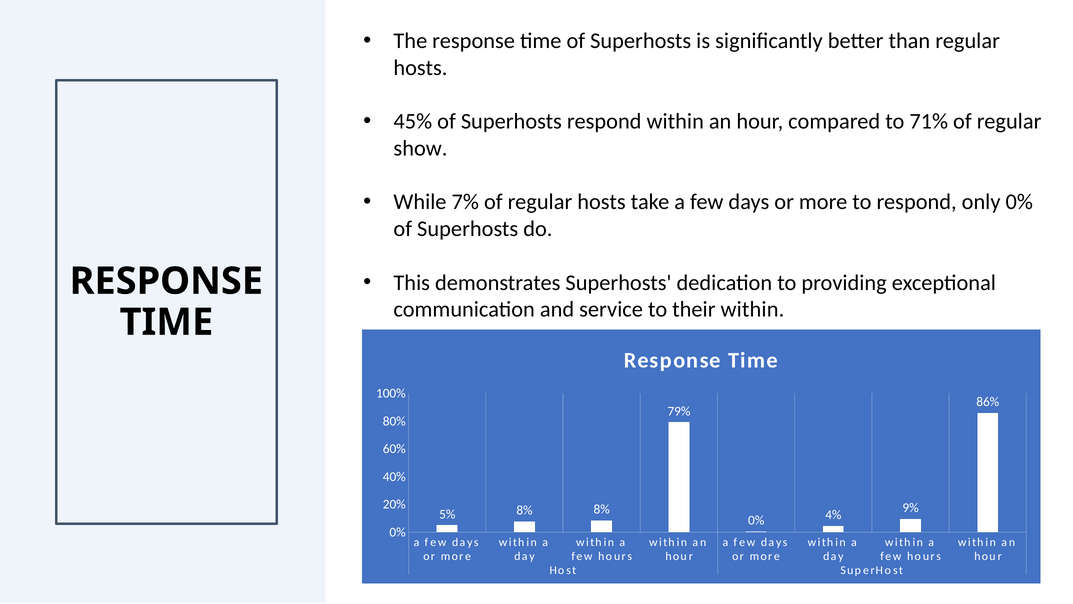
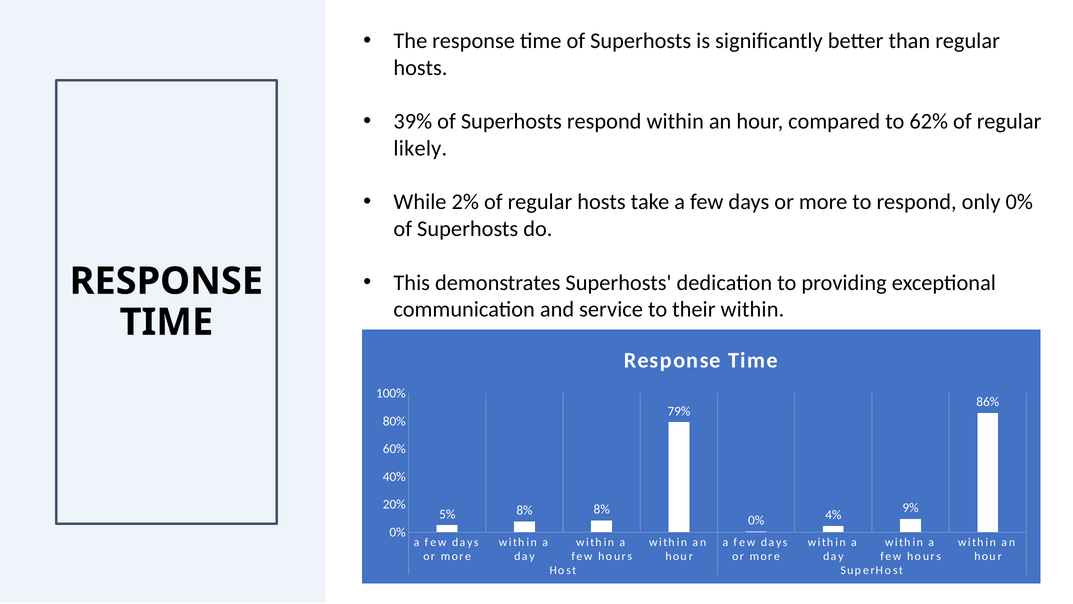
45%: 45% -> 39% (413, 121)
71%: 71% -> 62% (929, 121)
show: show -> likely (420, 148)
7%: 7% -> 2% (465, 202)
